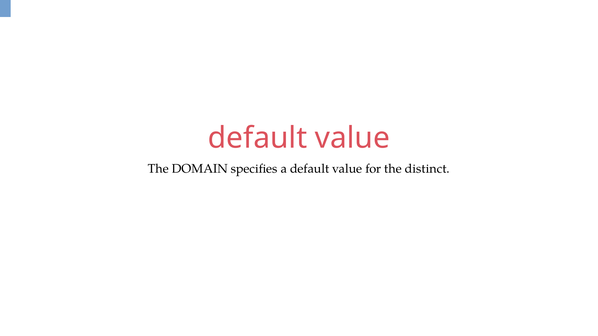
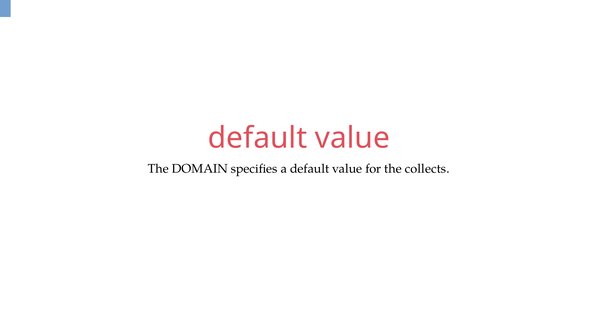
distinct: distinct -> collects (427, 169)
